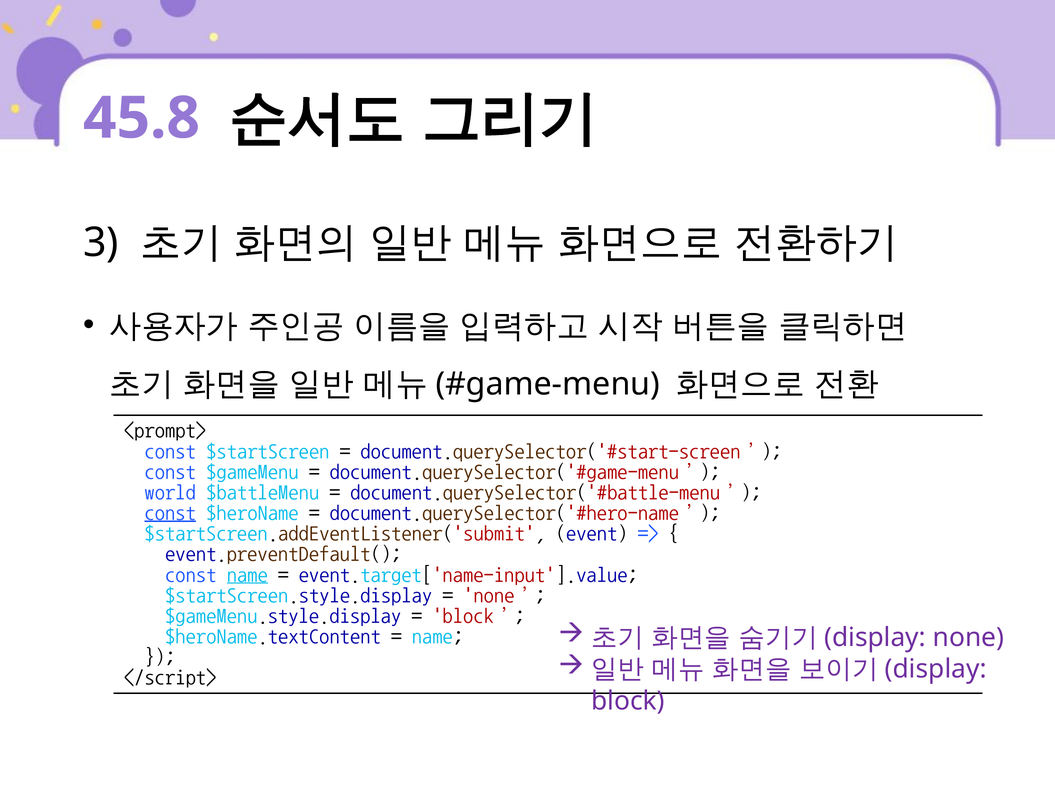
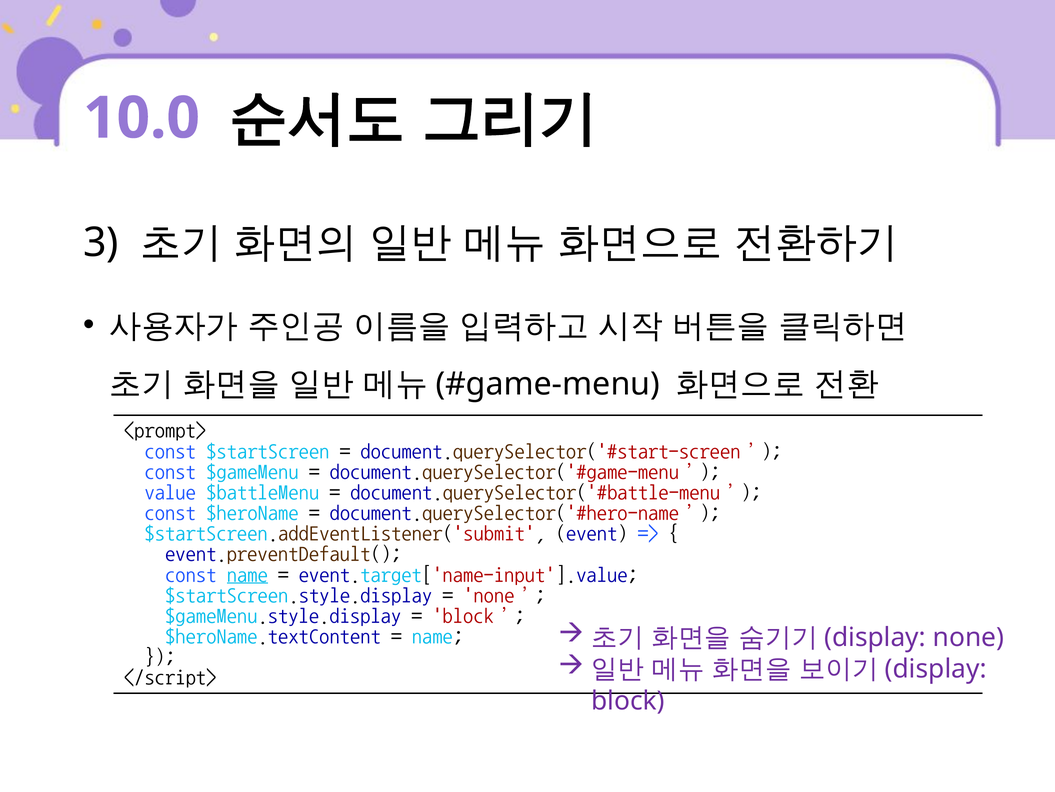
45.8: 45.8 -> 10.0 (142, 118)
world: world -> value (170, 491)
const underline: present -> none (170, 512)
